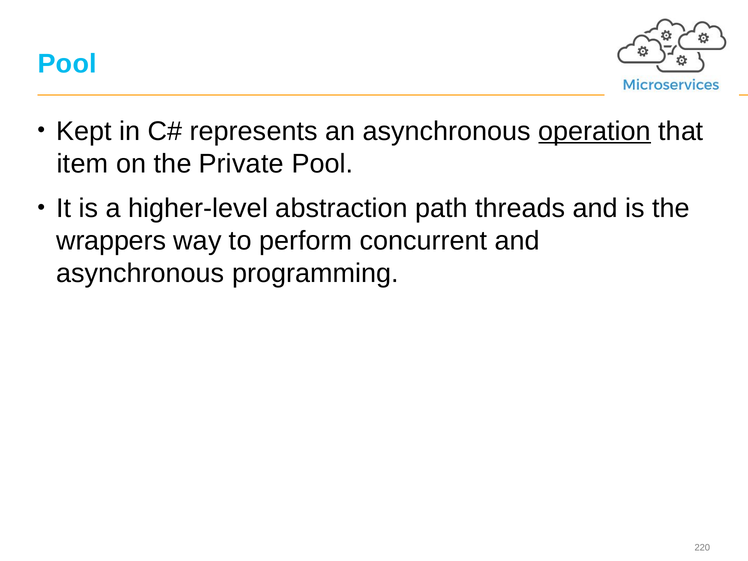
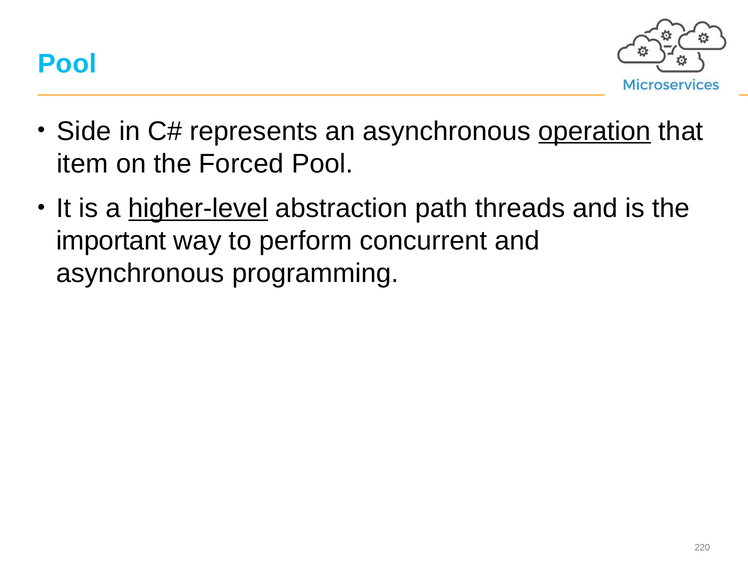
Kept: Kept -> Side (84, 131)
Private: Private -> Forced (241, 164)
higher-level underline: none -> present (198, 209)
wrappers: wrappers -> important (111, 241)
